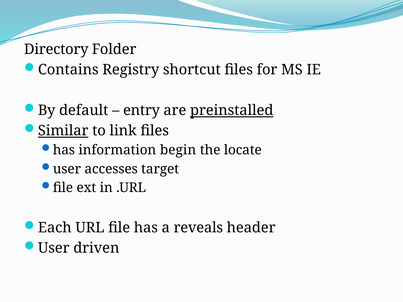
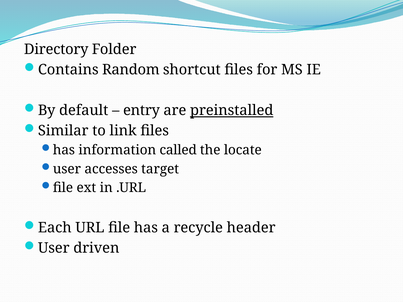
Registry: Registry -> Random (131, 70)
Similar underline: present -> none (63, 131)
begin: begin -> called (178, 150)
reveals: reveals -> recycle (198, 228)
